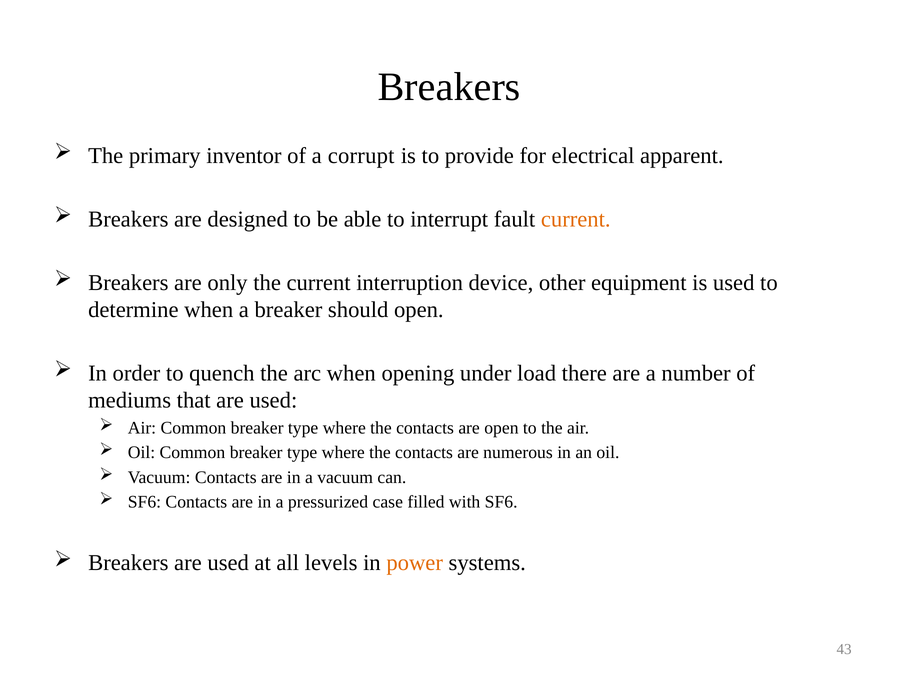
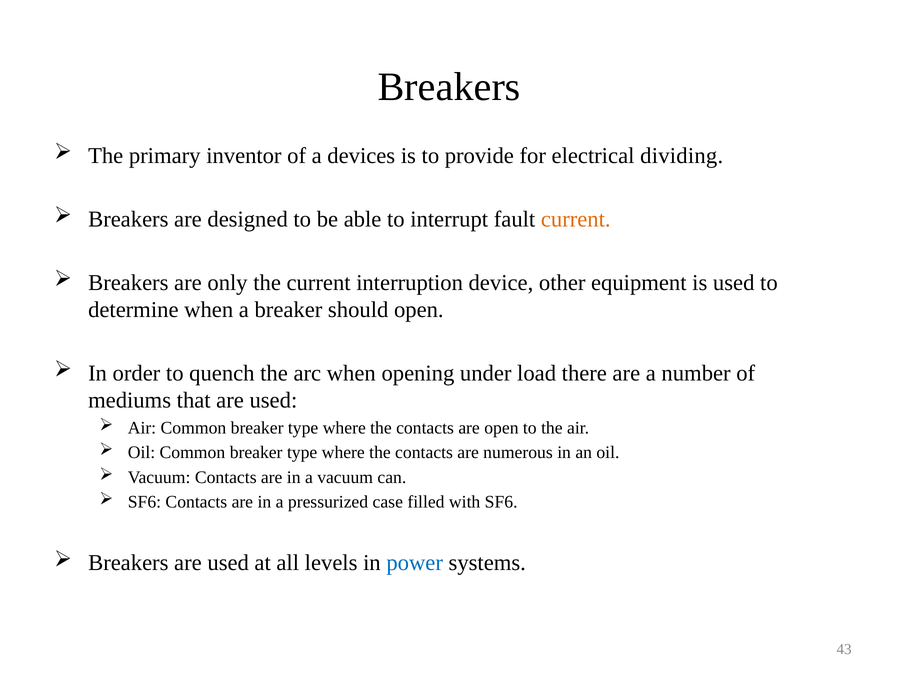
corrupt: corrupt -> devices (361, 155)
apparent: apparent -> dividing (682, 155)
power colour: orange -> blue (415, 562)
